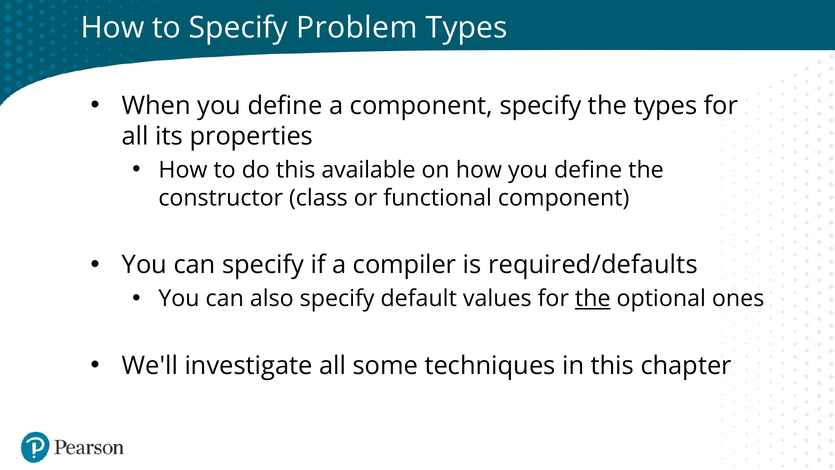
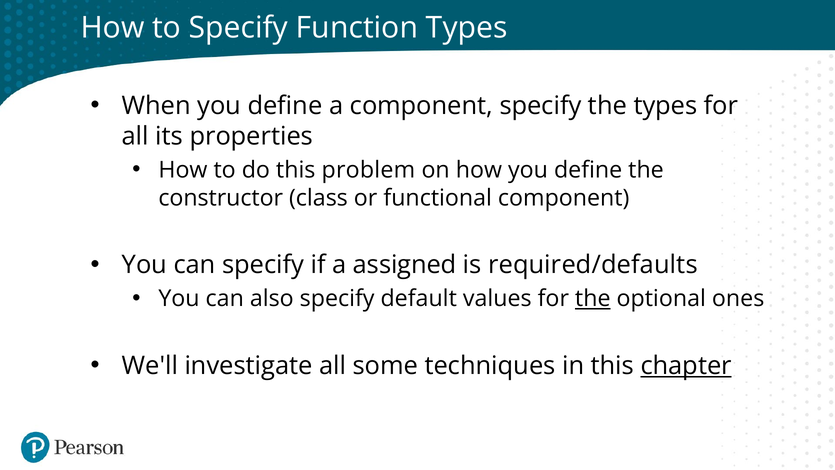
Problem: Problem -> Function (357, 28)
available: available -> problem (368, 170)
compiler: compiler -> assigned (405, 265)
chapter underline: none -> present (686, 365)
